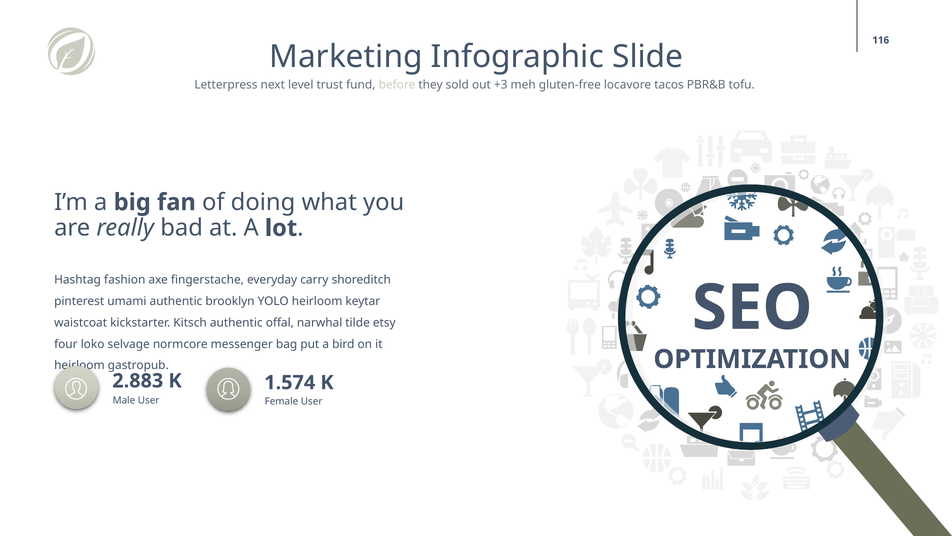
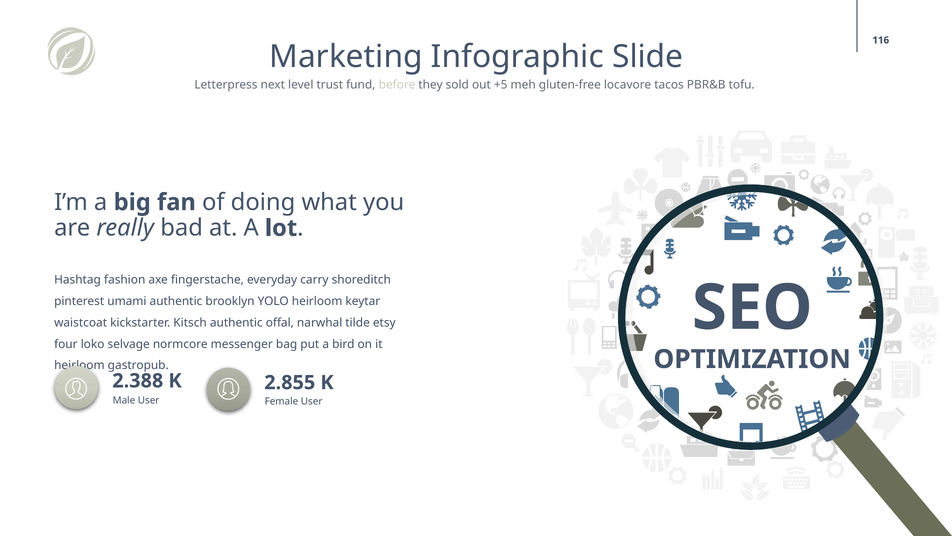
+3: +3 -> +5 (501, 85)
2.883: 2.883 -> 2.388 (138, 380)
1.574: 1.574 -> 2.855 (290, 382)
